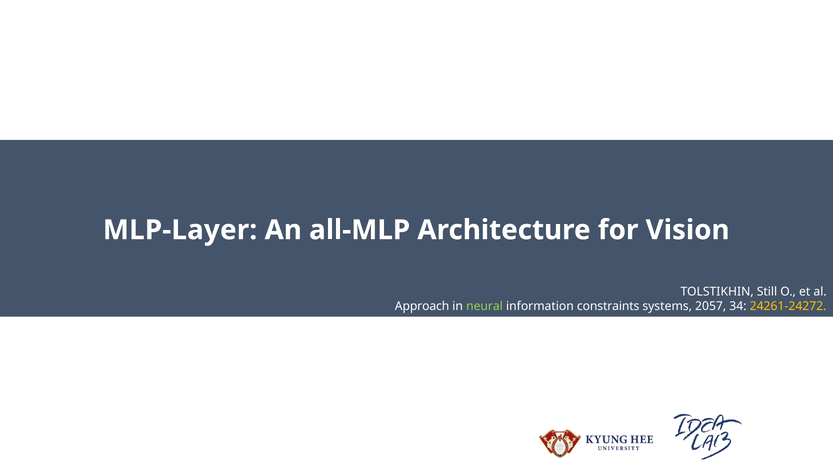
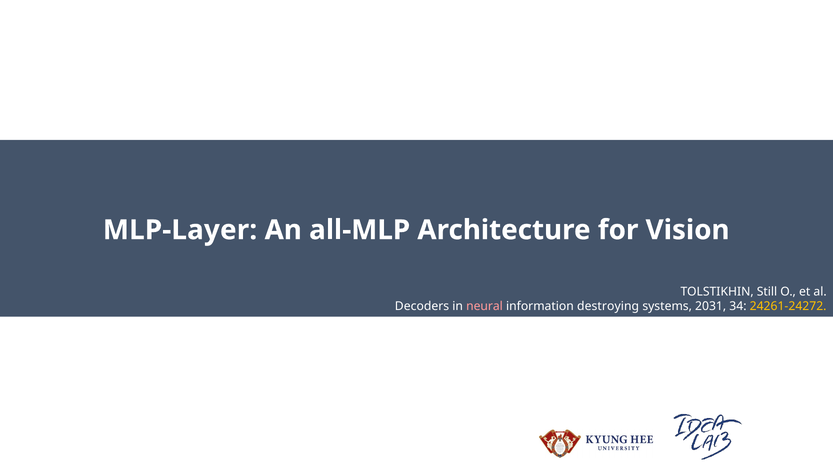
Approach: Approach -> Decoders (422, 306)
neural colour: light green -> pink (484, 306)
constraints: constraints -> destroying (608, 306)
2057: 2057 -> 2031 (711, 306)
